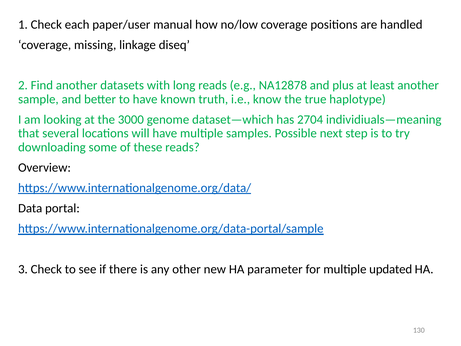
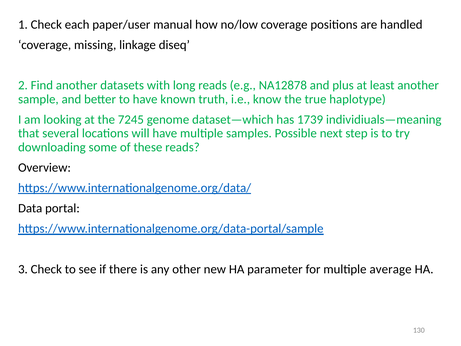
3000: 3000 -> 7245 (131, 119)
2704: 2704 -> 1739 (310, 119)
updated: updated -> average (391, 269)
